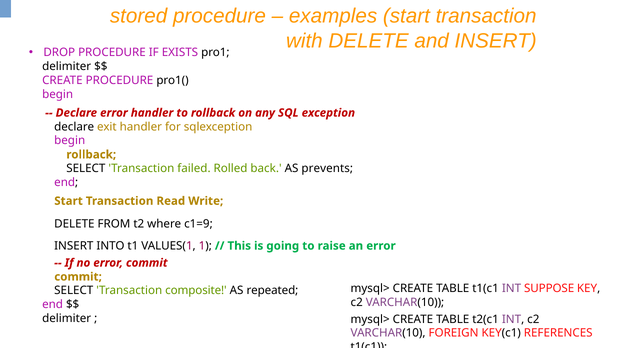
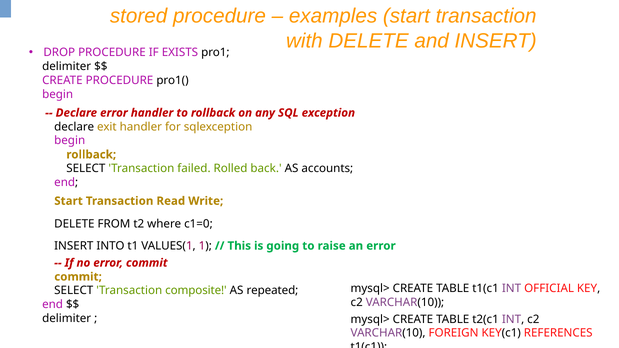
prevents: prevents -> accounts (327, 169)
c1=9: c1=9 -> c1=0 (198, 224)
SUPPOSE: SUPPOSE -> OFFICIAL (549, 288)
